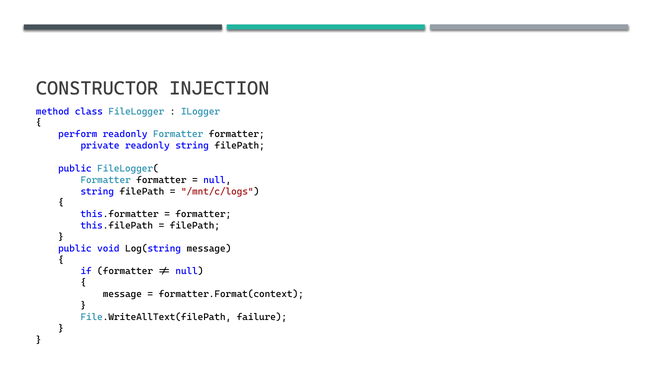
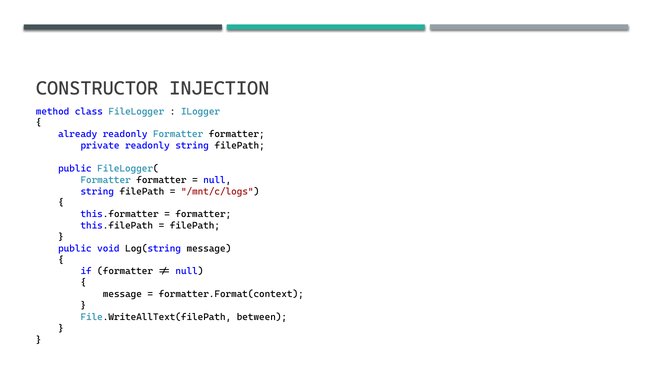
perform: perform -> already (78, 134)
failure: failure -> between (262, 317)
